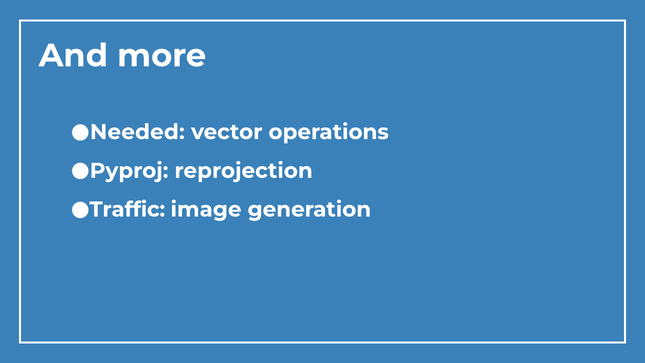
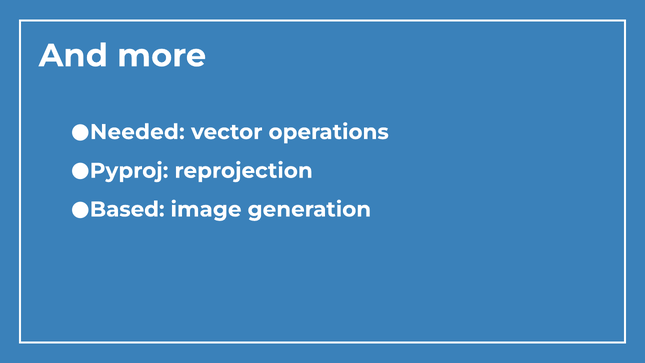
Traffic: Traffic -> Based (127, 209)
